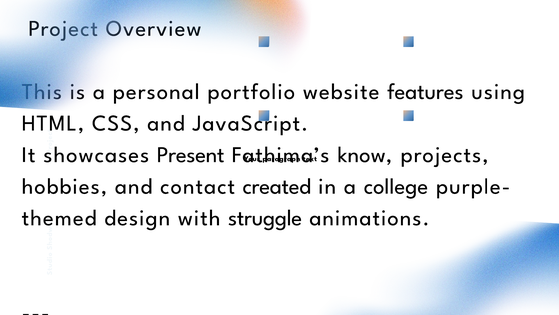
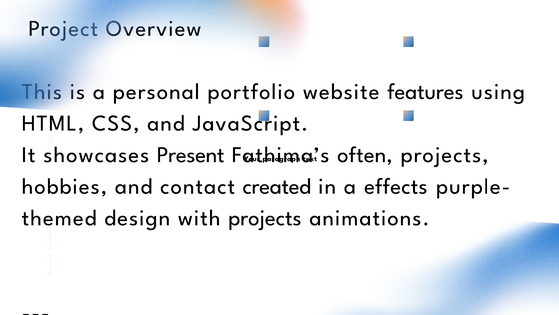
know: know -> often (365, 154)
college: college -> effects (396, 186)
with struggle: struggle -> projects (265, 217)
